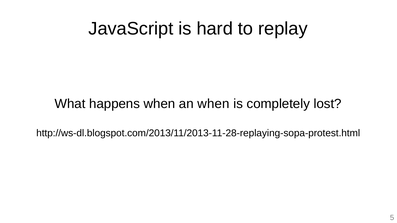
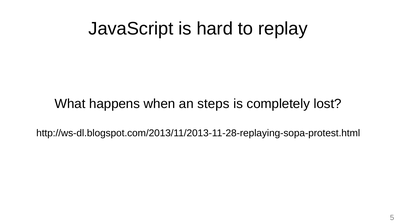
an when: when -> steps (214, 104)
